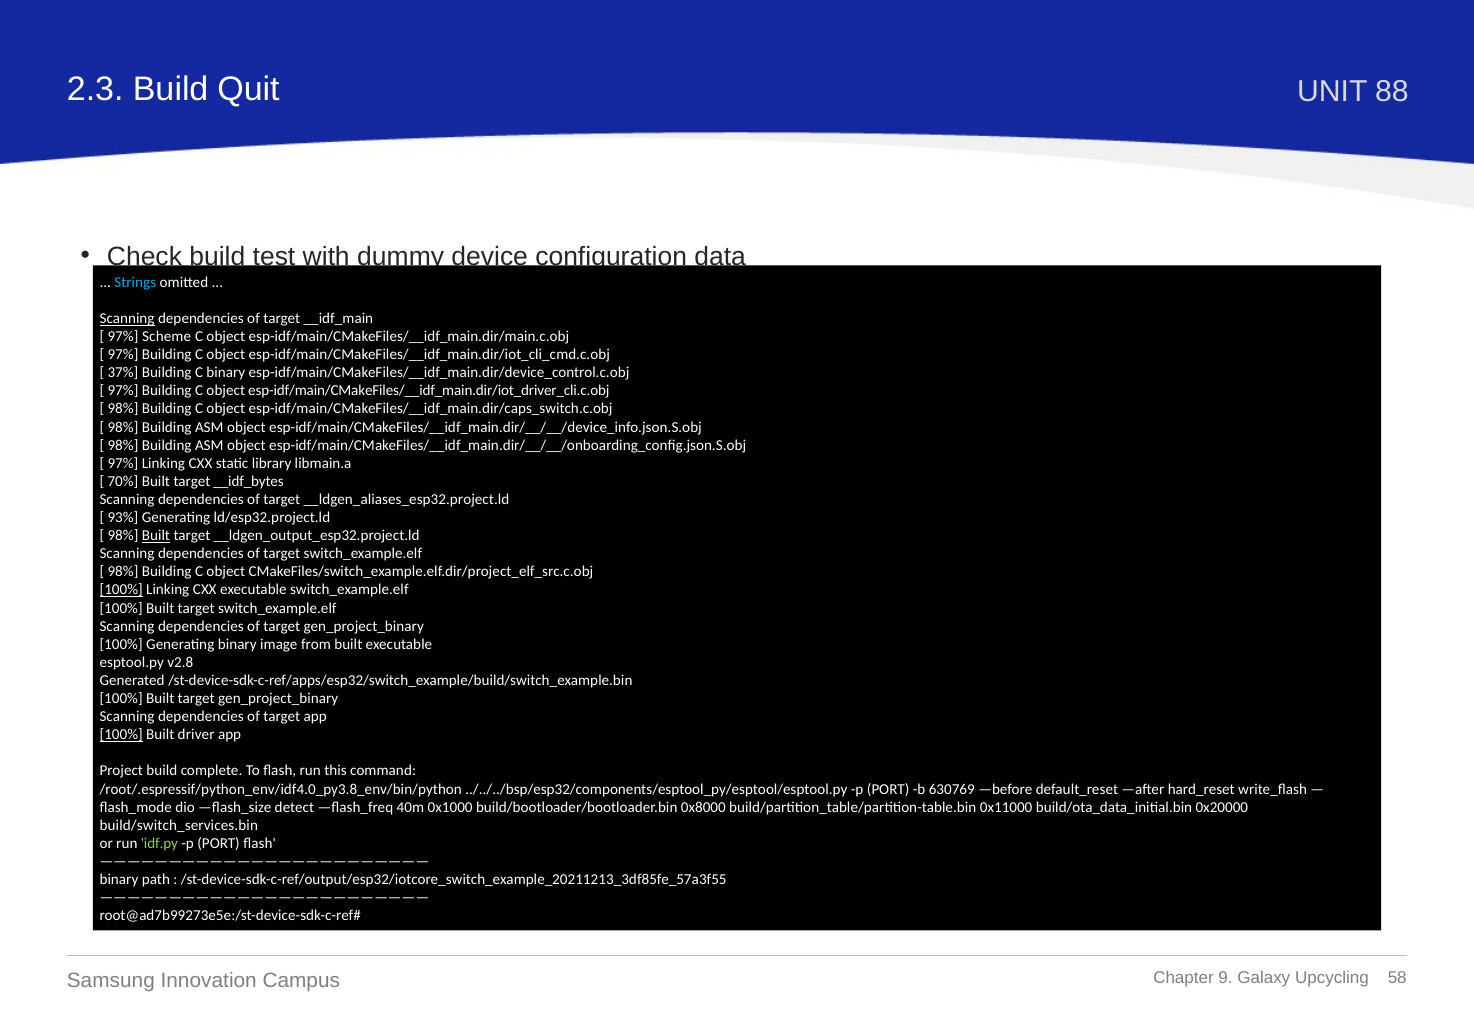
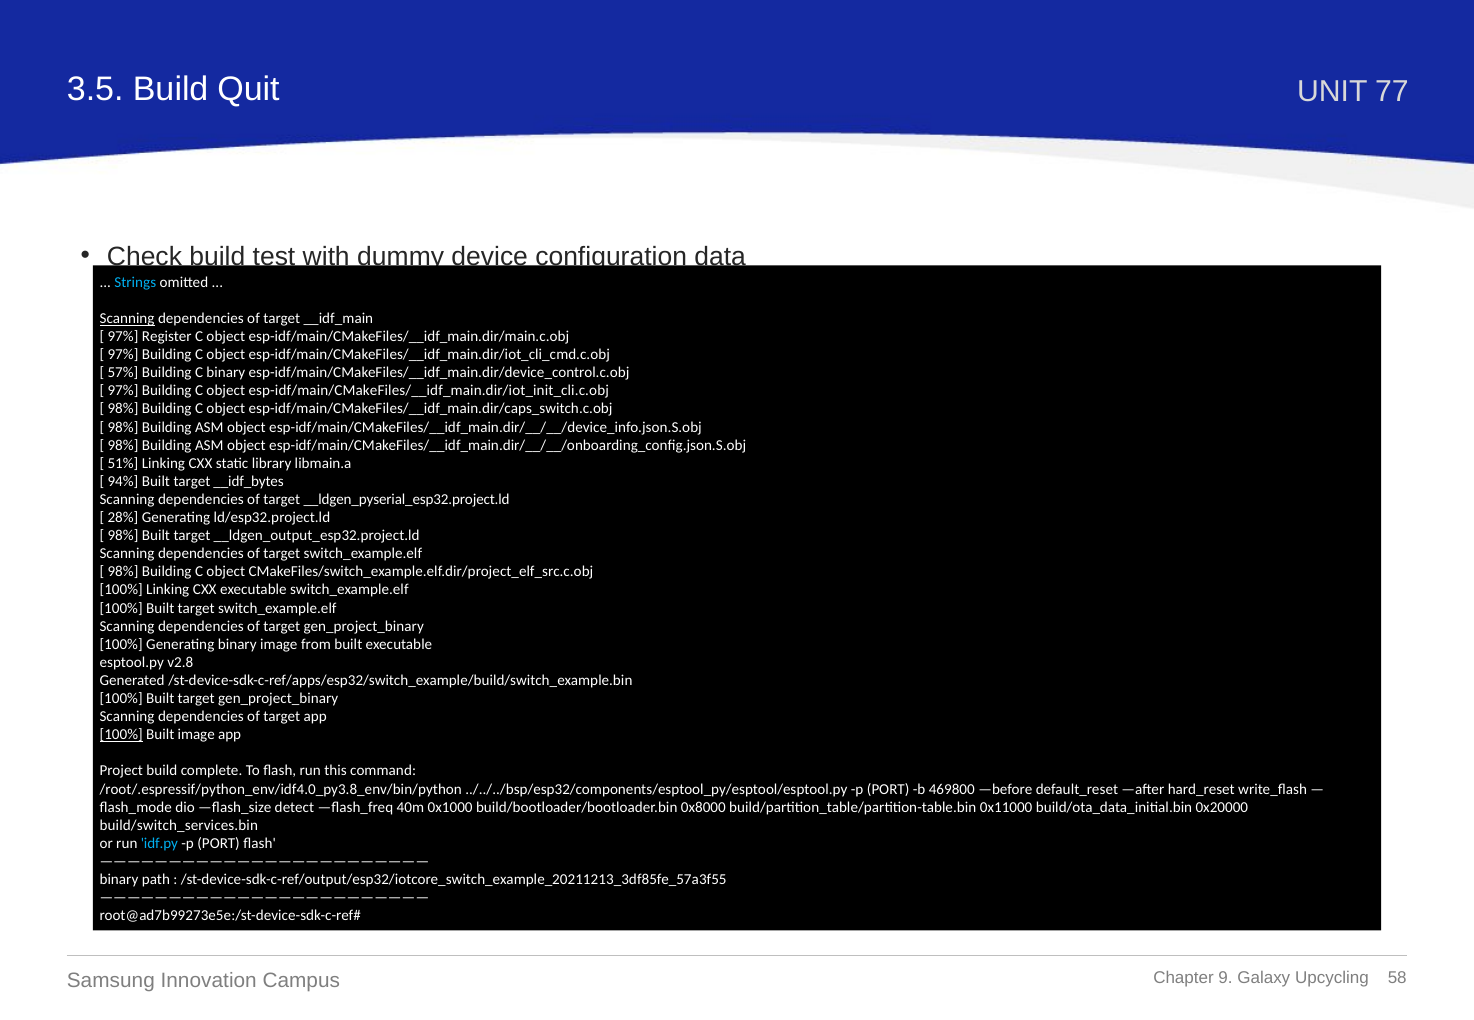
2.3: 2.3 -> 3.5 (95, 89)
88: 88 -> 77 (1392, 92)
Scheme: Scheme -> Register (167, 337)
37%: 37% -> 57% (123, 373)
esp-idf/main/CMakeFiles/__idf_main.dir/iot_driver_cli.c.obj: esp-idf/main/CMakeFiles/__idf_main.dir/iot_driver_cli.c.obj -> esp-idf/main/CMakeFiles/__idf_main.dir/iot_init_cli.c.obj (429, 391)
97%: 97% -> 51% (123, 464)
70%: 70% -> 94% (123, 482)
__ldgen_aliases_esp32.project.ld: __ldgen_aliases_esp32.project.ld -> __ldgen_pyserial_esp32.project.ld (407, 500)
93%: 93% -> 28% (123, 518)
Built underline: present -> none (156, 536)
100% underline: present -> none (121, 590)
Built driver: driver -> image (196, 735)
630769: 630769 -> 469800 (952, 789)
idf.py colour: light green -> light blue (159, 844)
